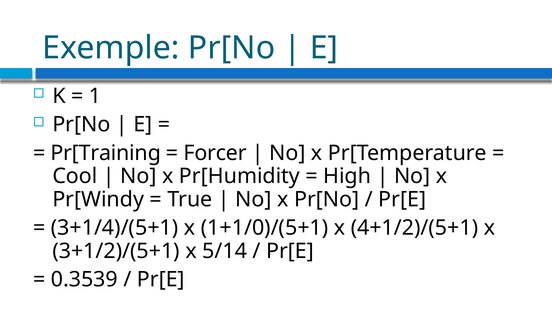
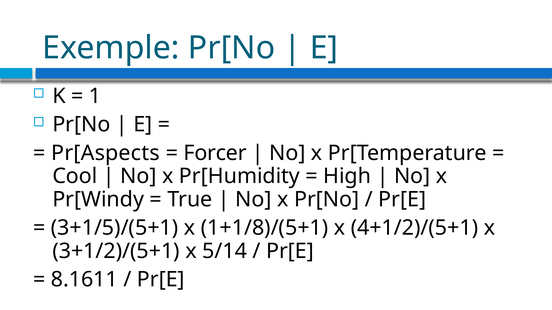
Pr[Training: Pr[Training -> Pr[Aspects (105, 153)
3+1/4)/(5+1: 3+1/4)/(5+1 -> 3+1/5)/(5+1 (115, 228)
1+1/0)/(5+1: 1+1/0)/(5+1 -> 1+1/8)/(5+1 (265, 228)
0.3539: 0.3539 -> 8.1611 (84, 280)
